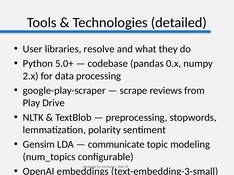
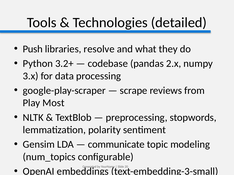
User: User -> Push (33, 49)
5.0+: 5.0+ -> 3.2+ (64, 64)
0.x: 0.x -> 2.x (174, 64)
2.x: 2.x -> 3.x (31, 76)
Drive: Drive -> Most (54, 103)
